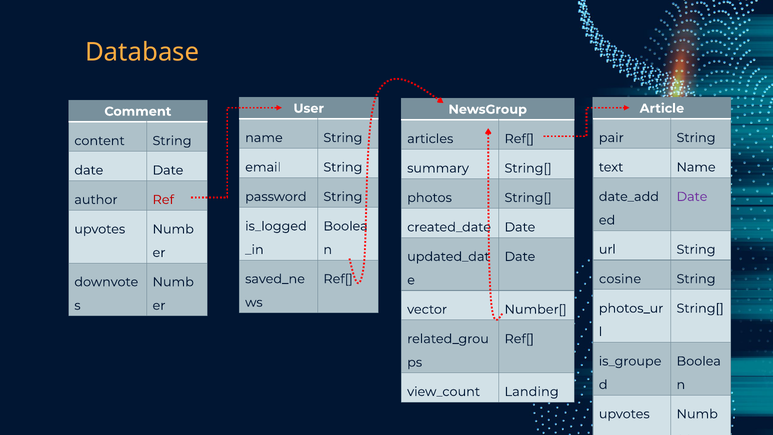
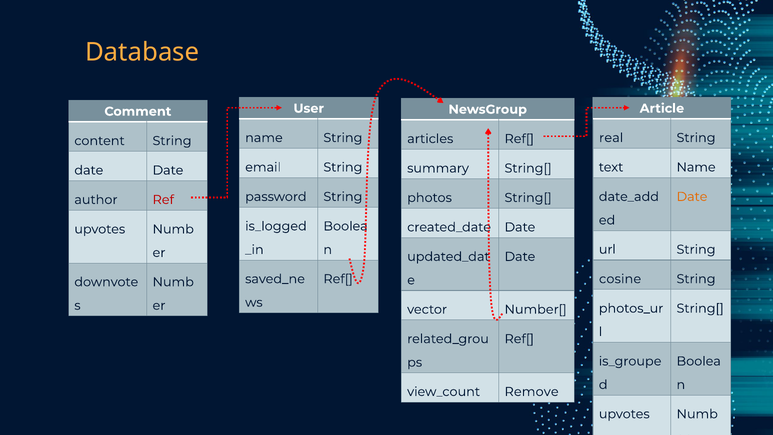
pair: pair -> real (611, 138)
Date colour: purple -> orange (692, 197)
Landing: Landing -> Remove (532, 392)
